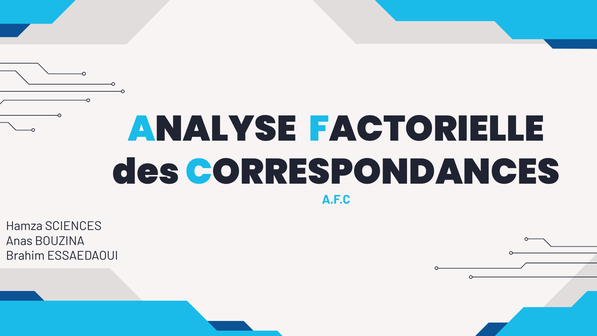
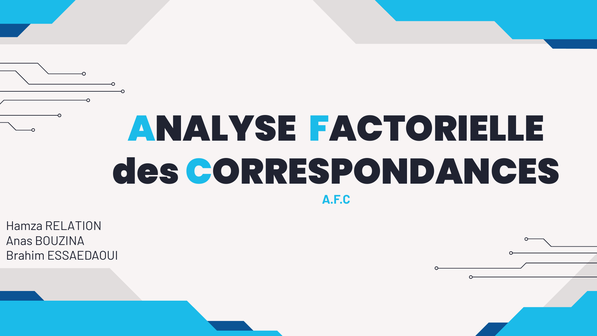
SCIENCES: SCIENCES -> RELATION (73, 226)
